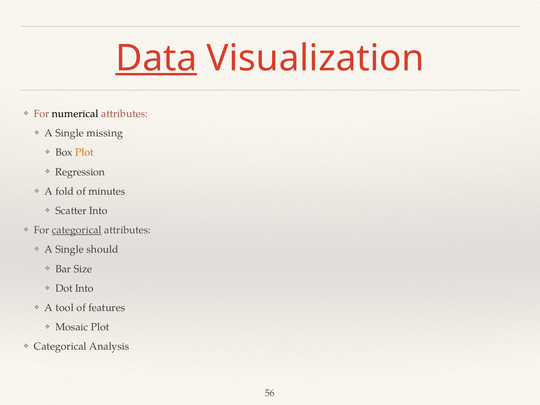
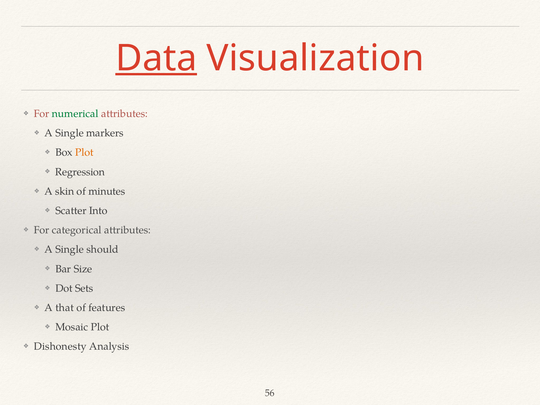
numerical colour: black -> green (75, 114)
missing: missing -> markers (105, 133)
fold: fold -> skin (65, 191)
categorical underline: present -> none (77, 230)
Dot Into: Into -> Sets (84, 288)
tool: tool -> that (65, 308)
Categorical: Categorical -> Dishonesty (60, 347)
